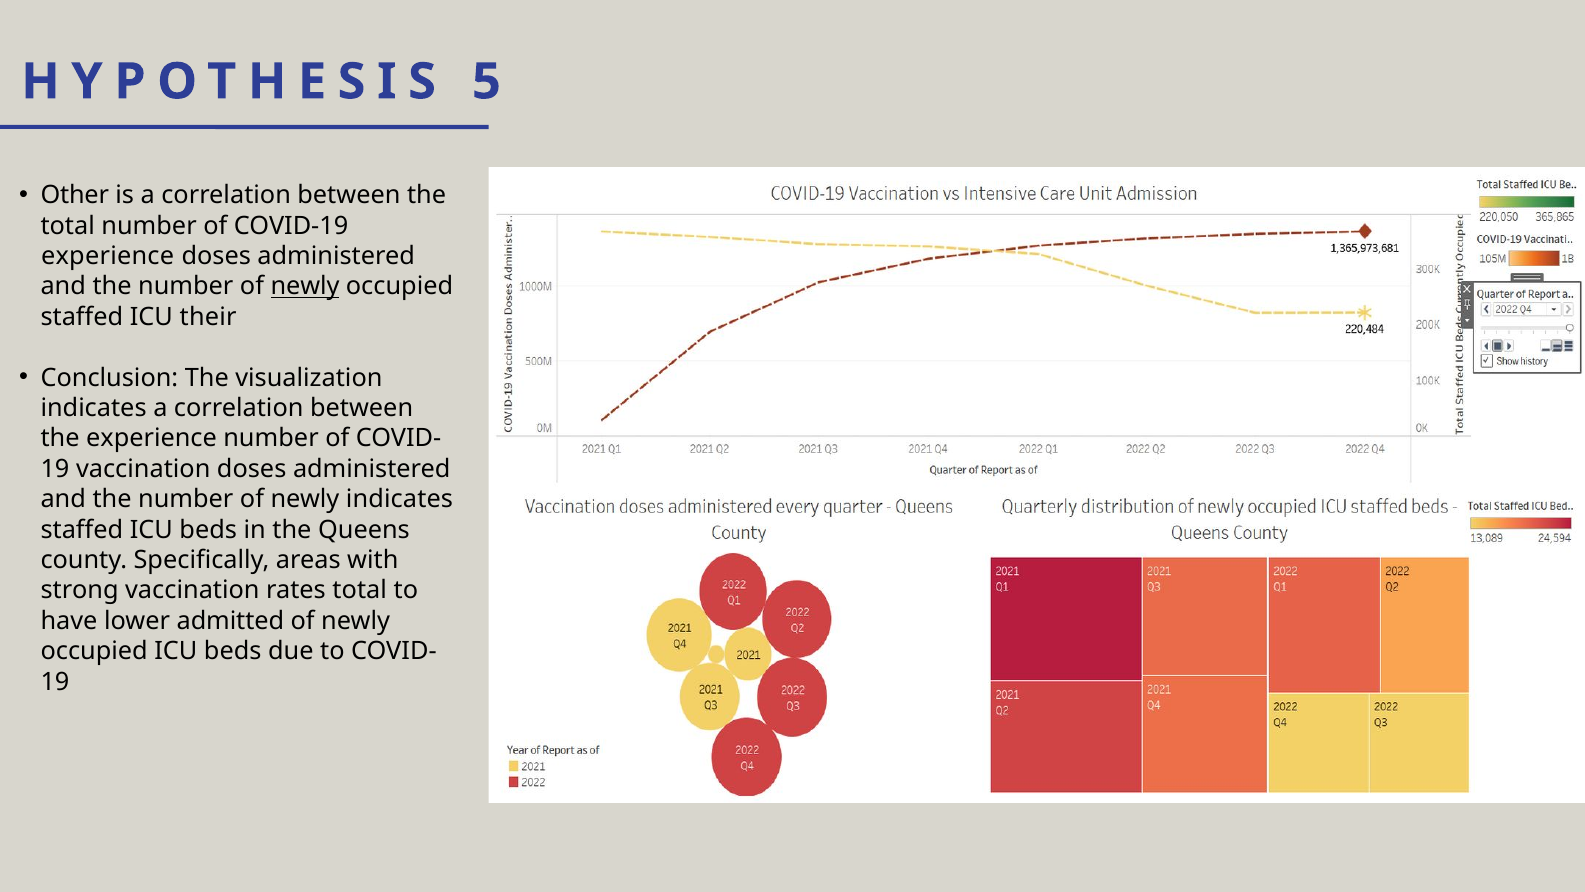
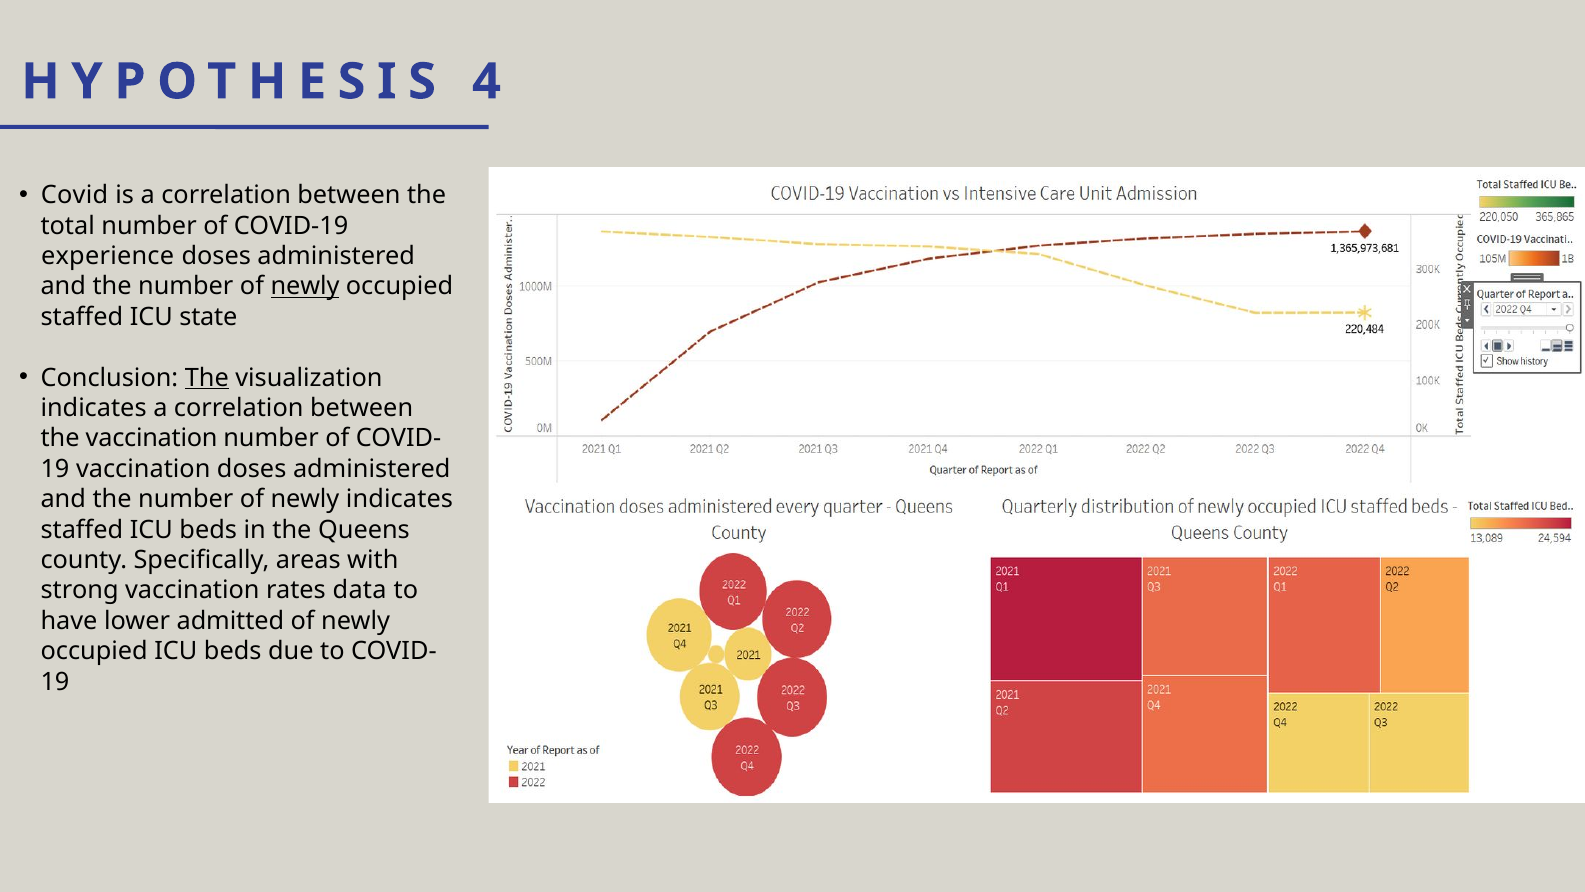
5: 5 -> 4 (486, 82)
Other: Other -> Covid (75, 195)
their: their -> state (208, 317)
The underline: none -> present (207, 378)
the experience: experience -> vaccination (152, 438)
rates total: total -> data (360, 590)
